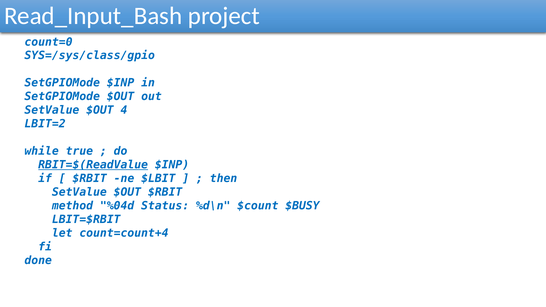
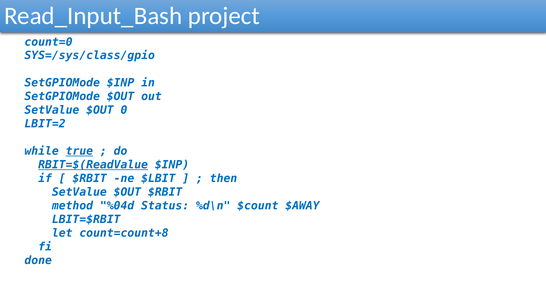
4: 4 -> 0 (124, 110)
true underline: none -> present (79, 151)
$BUSY: $BUSY -> $AWAY (302, 206)
count=count+4: count=count+4 -> count=count+8 (124, 233)
